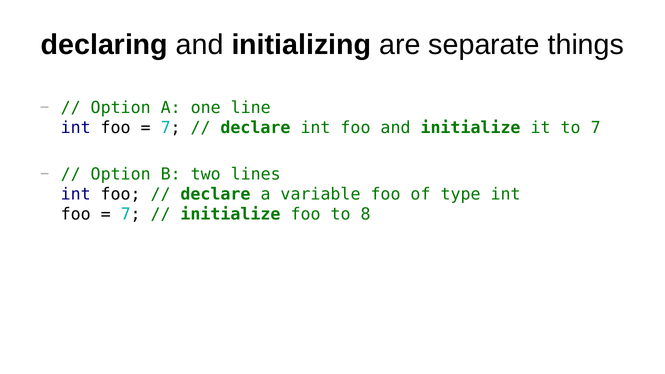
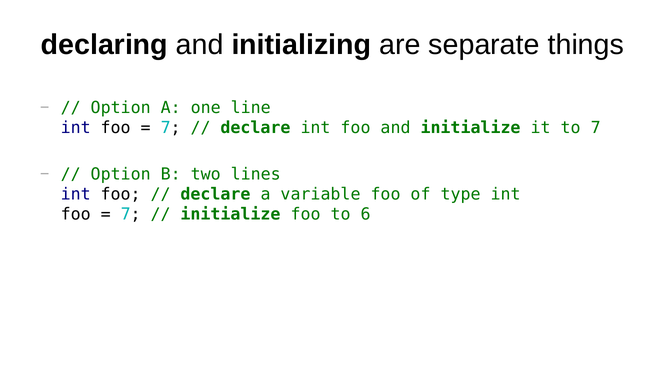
8: 8 -> 6 (366, 214)
